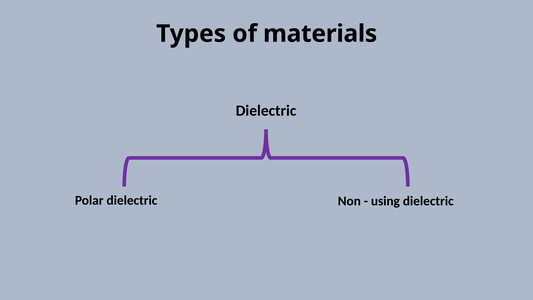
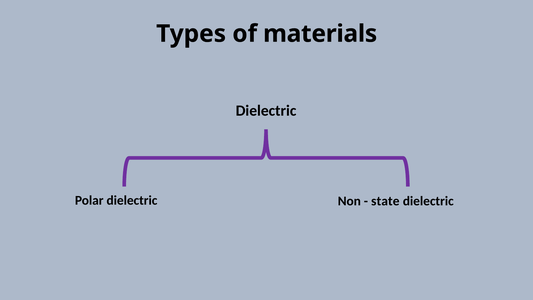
using: using -> state (385, 201)
